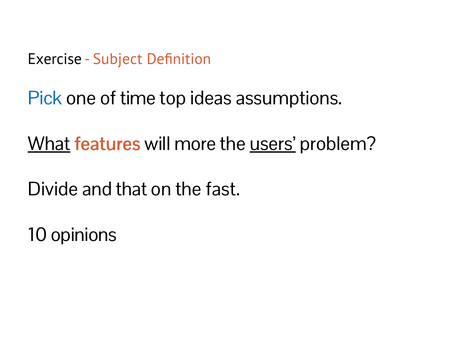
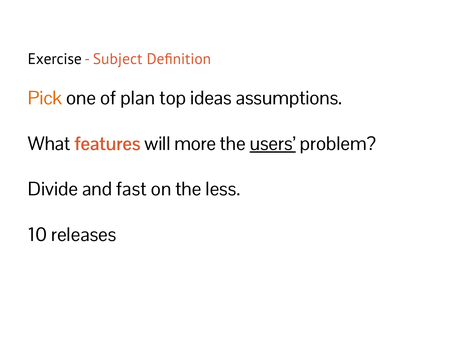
Pick colour: blue -> orange (45, 98)
time: time -> plan (138, 98)
What underline: present -> none (49, 144)
that: that -> fast (131, 189)
fast: fast -> less (223, 189)
opinions: opinions -> releases (84, 235)
